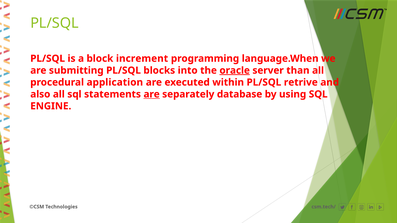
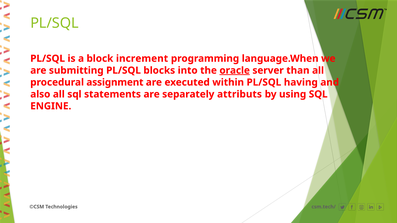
application: application -> assignment (115, 82)
retrive: retrive -> having (301, 82)
are underline: present -> none (152, 94)
database: database -> attributs (239, 94)
